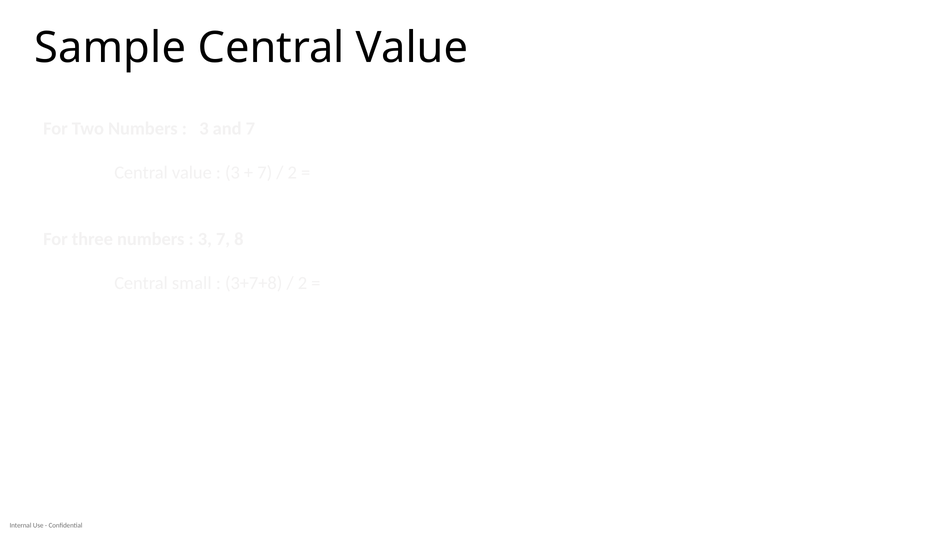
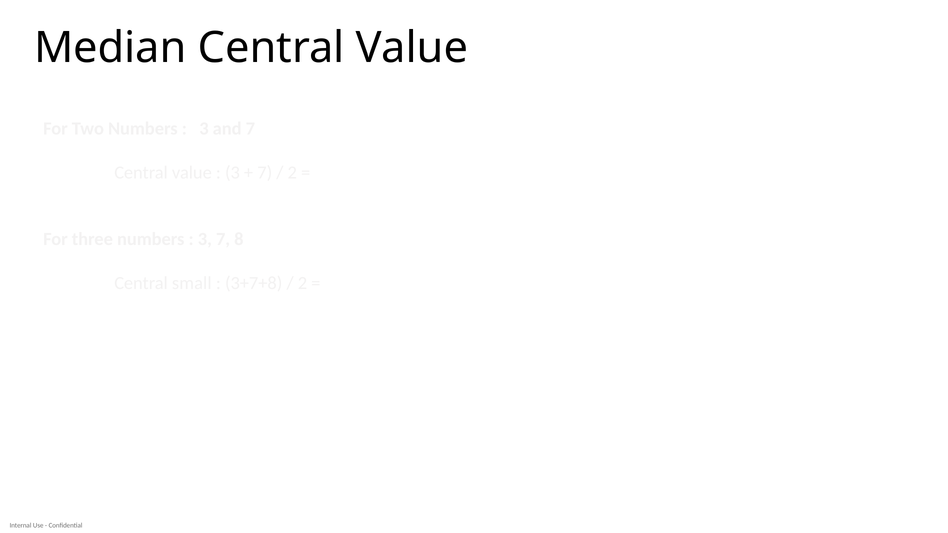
Sample: Sample -> Median (110, 48)
